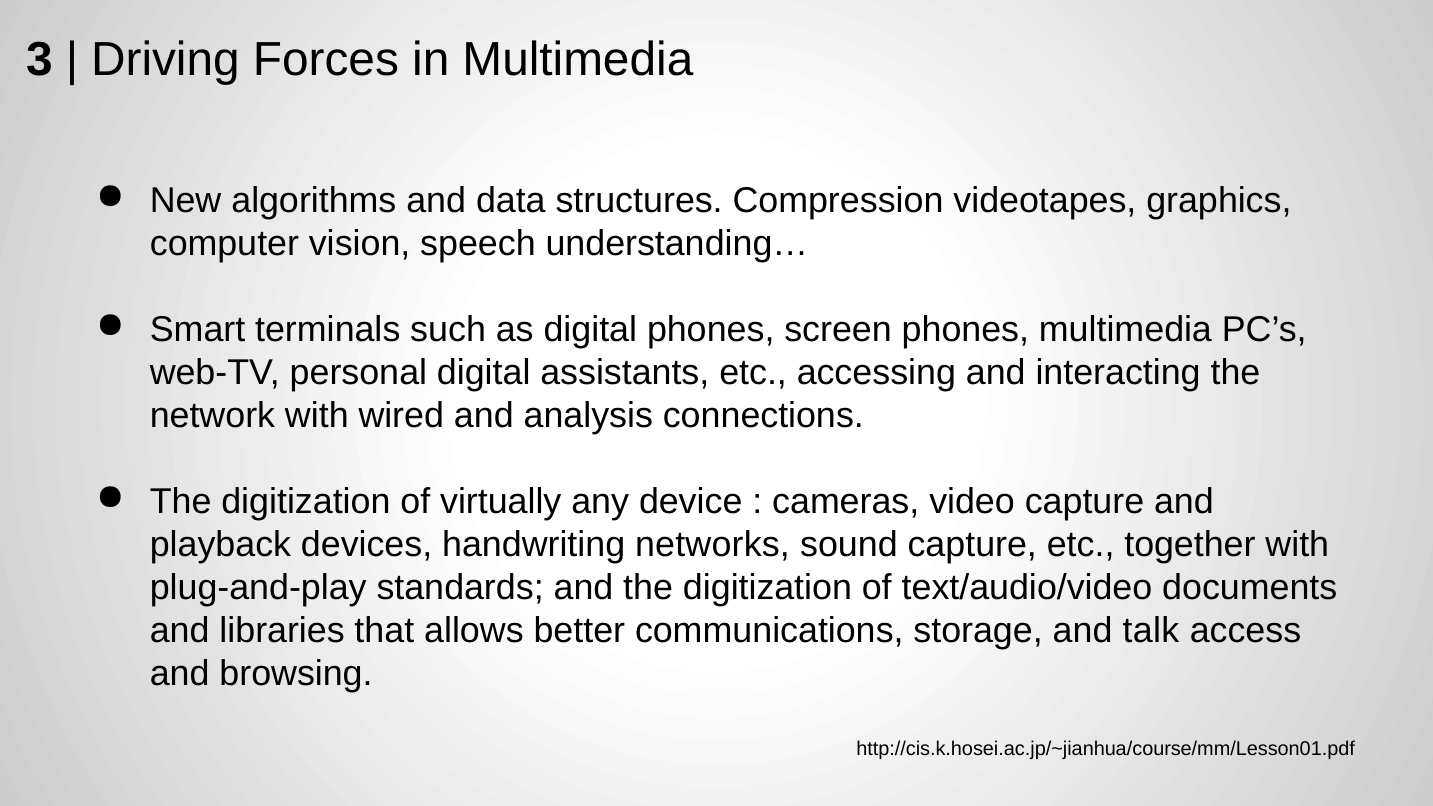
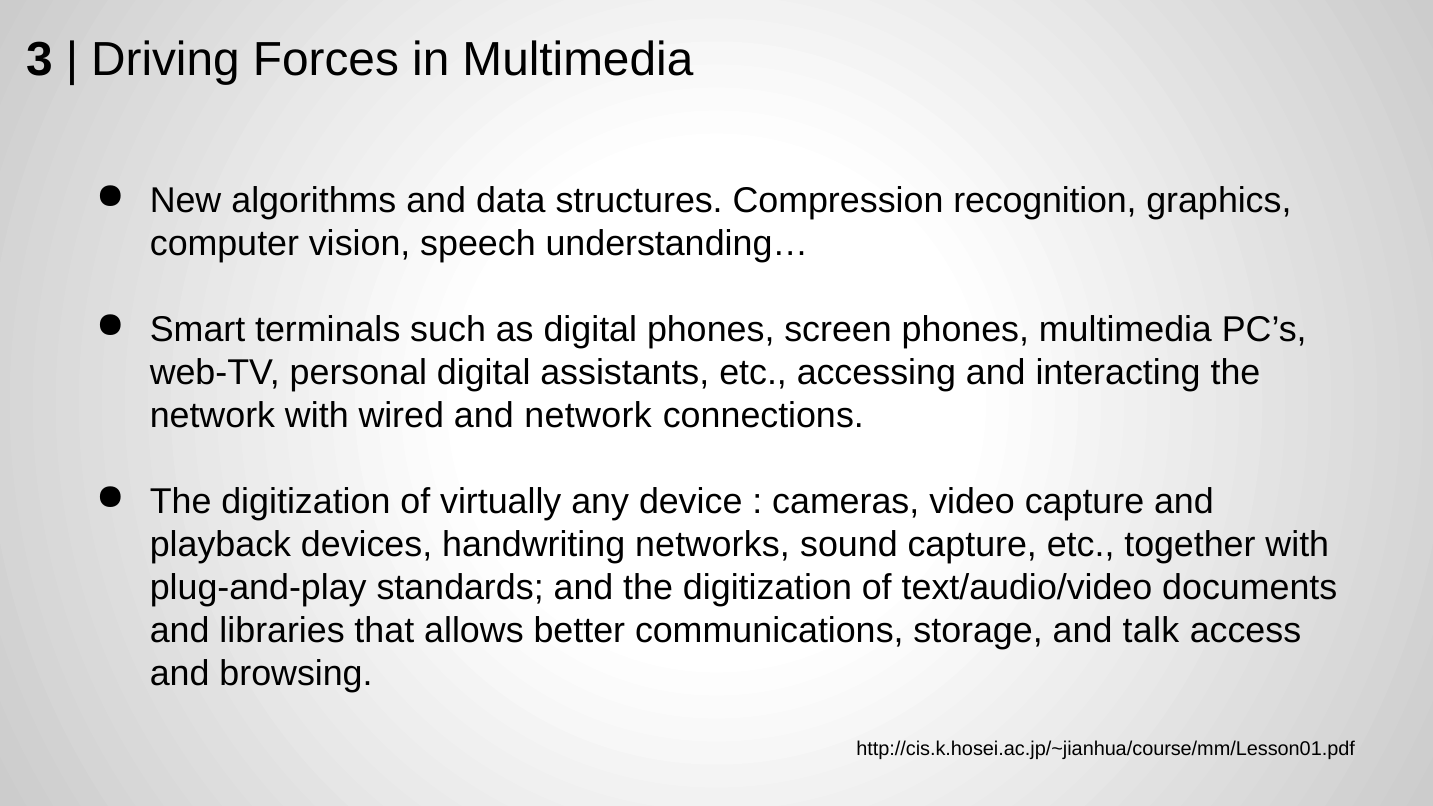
videotapes: videotapes -> recognition (1045, 201)
and analysis: analysis -> network (588, 416)
